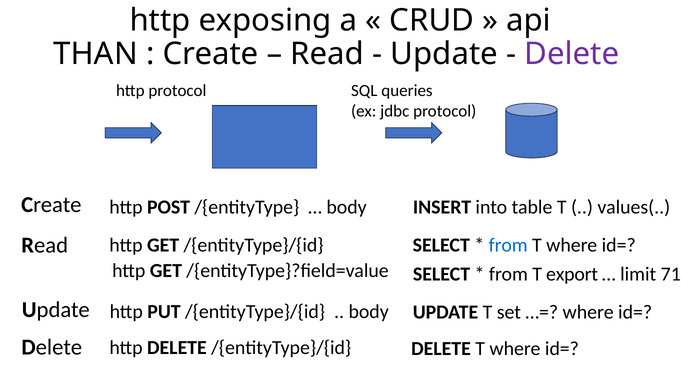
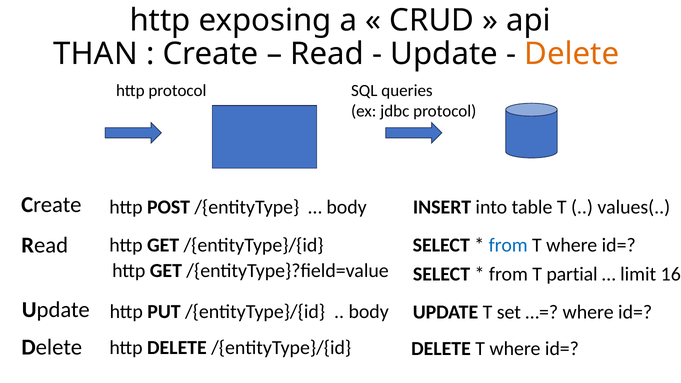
Delete colour: purple -> orange (572, 54)
export: export -> partial (572, 274)
71: 71 -> 16 (671, 274)
